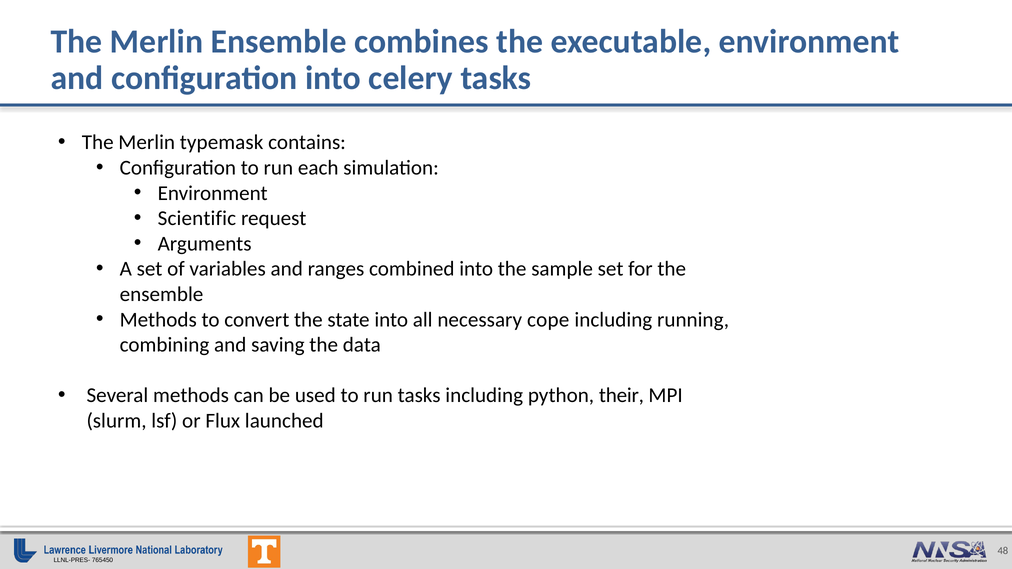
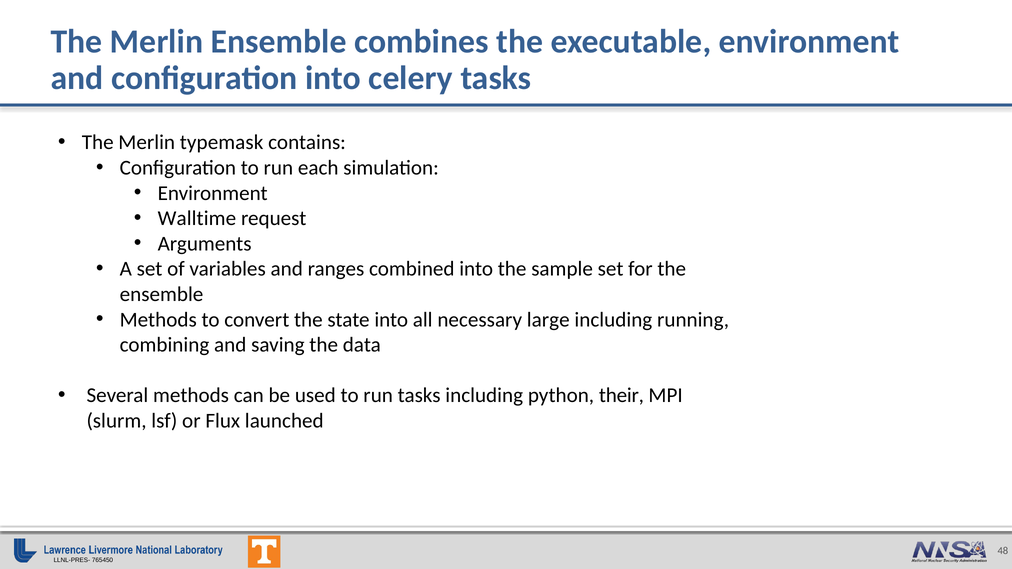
Scientific: Scientific -> Walltime (197, 218)
cope: cope -> large (548, 320)
